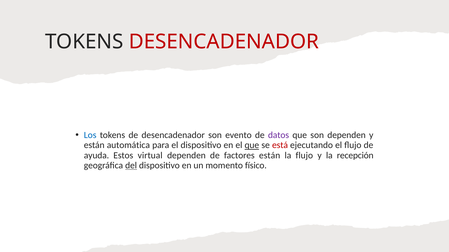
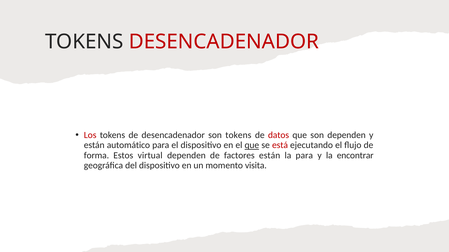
Los colour: blue -> red (90, 135)
son evento: evento -> tokens (238, 135)
datos colour: purple -> red (279, 135)
automática: automática -> automático (128, 146)
ayuda: ayuda -> forma (96, 156)
la flujo: flujo -> para (304, 156)
recepción: recepción -> encontrar (355, 156)
del underline: present -> none (131, 166)
físico: físico -> visita (256, 166)
